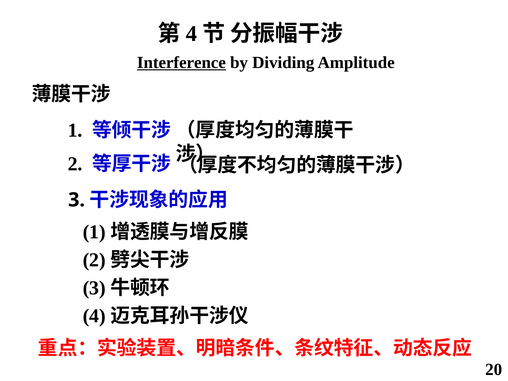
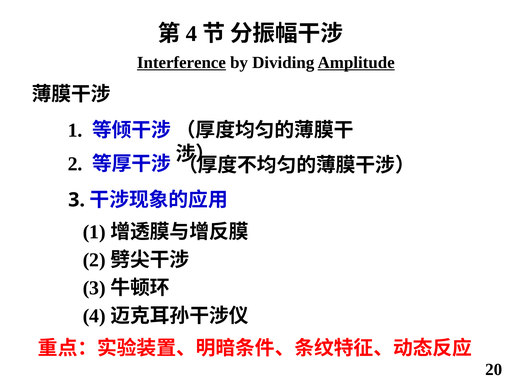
Amplitude underline: none -> present (356, 63)
